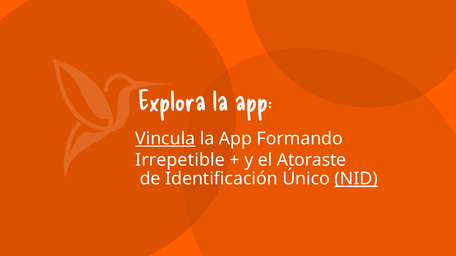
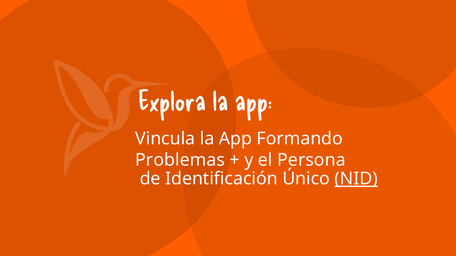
Vincula underline: present -> none (165, 139)
Irrepetible: Irrepetible -> Problemas (180, 160)
Atoraste: Atoraste -> Persona (311, 160)
